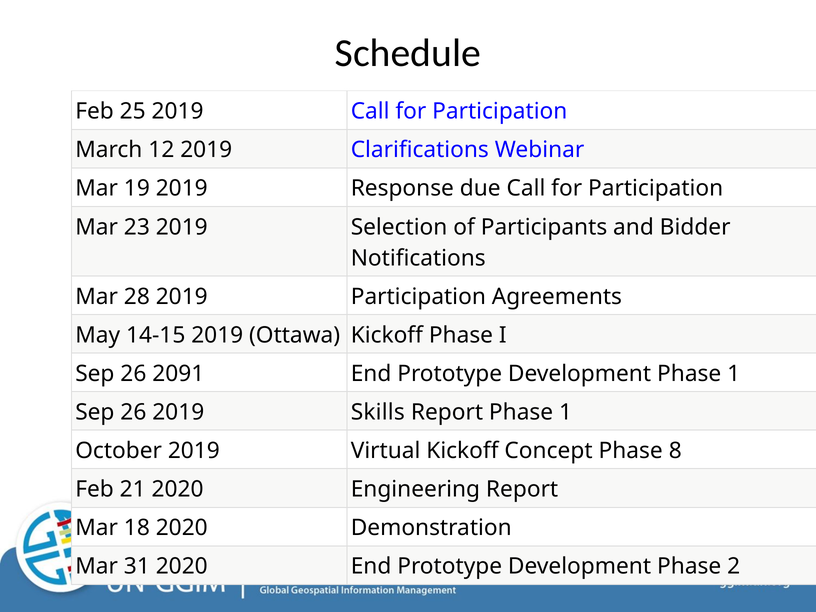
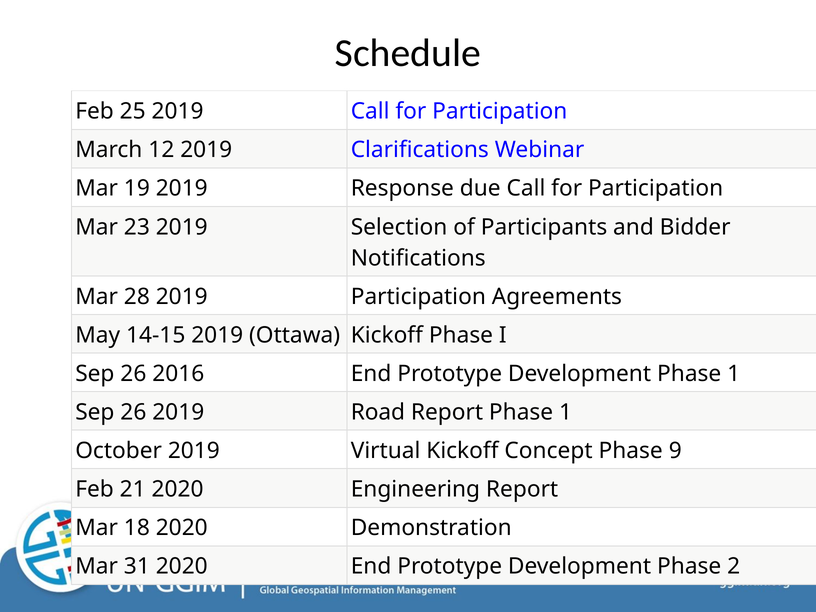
2091: 2091 -> 2016 (178, 374)
Skills: Skills -> Road (378, 412)
8: 8 -> 9 (675, 451)
